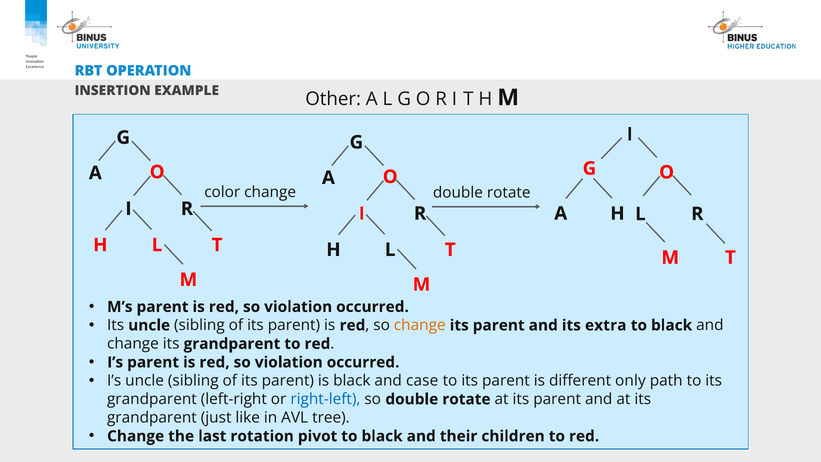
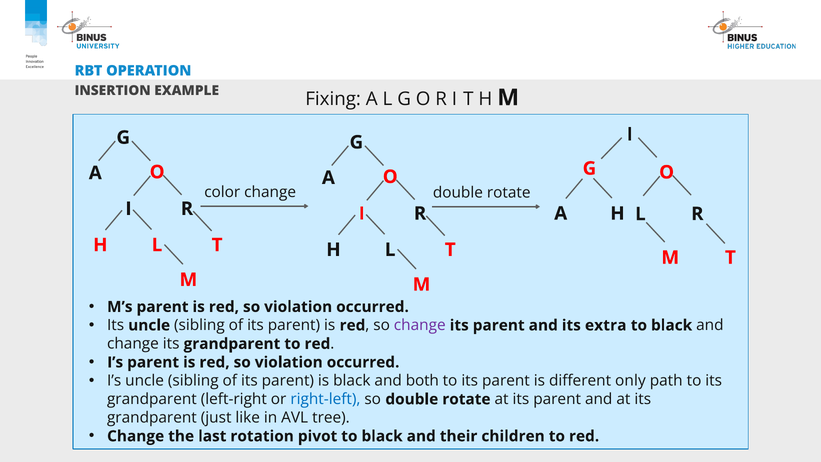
Other: Other -> Fixing (333, 99)
change colour: orange -> purple (420, 325)
case: case -> both (422, 381)
